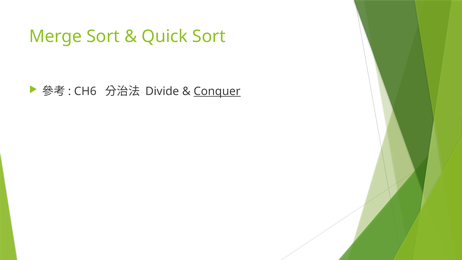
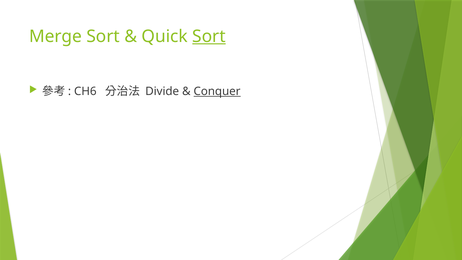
Sort underline: none -> present (209, 36)
